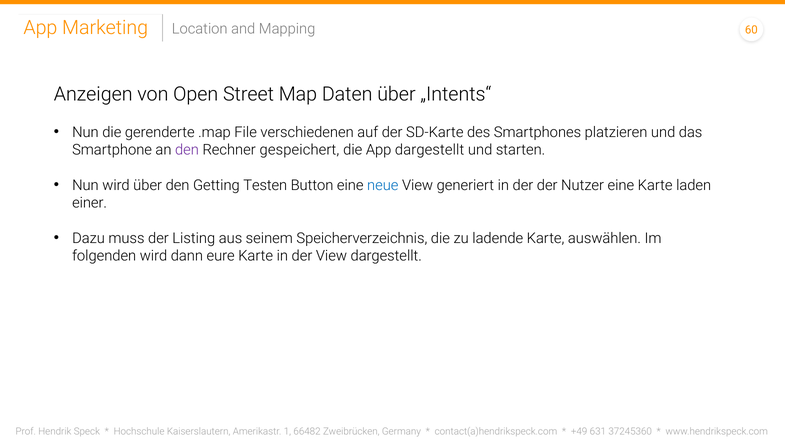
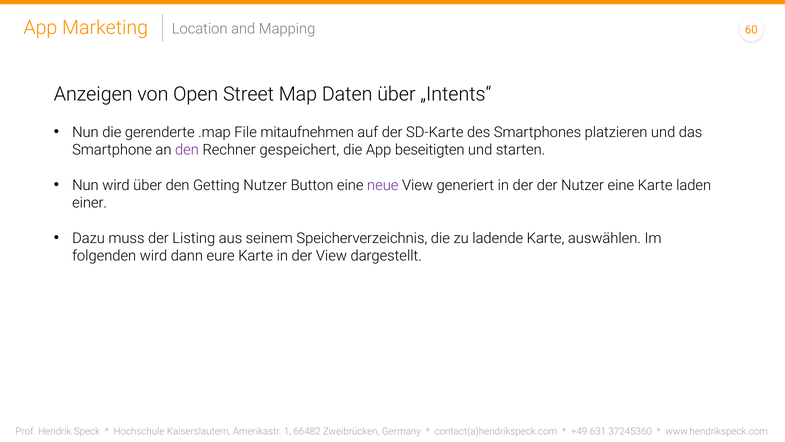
verschiedenen: verschiedenen -> mitaufnehmen (307, 132)
App dargestellt: dargestellt -> beseitigten (430, 150)
Getting Testen: Testen -> Nutzer (265, 185)
neue colour: blue -> purple (383, 185)
